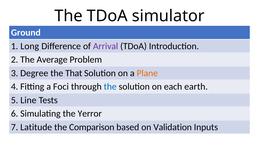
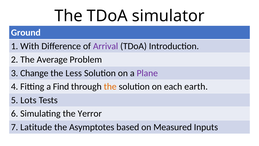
Long: Long -> With (30, 46)
Degree: Degree -> Change (34, 73)
That: That -> Less (74, 73)
Plane colour: orange -> purple (147, 73)
Foci: Foci -> Find (61, 86)
the colour: blue -> orange (110, 86)
Line: Line -> Lots (28, 100)
Comparison: Comparison -> Asymptotes (92, 127)
Validation: Validation -> Measured (173, 127)
